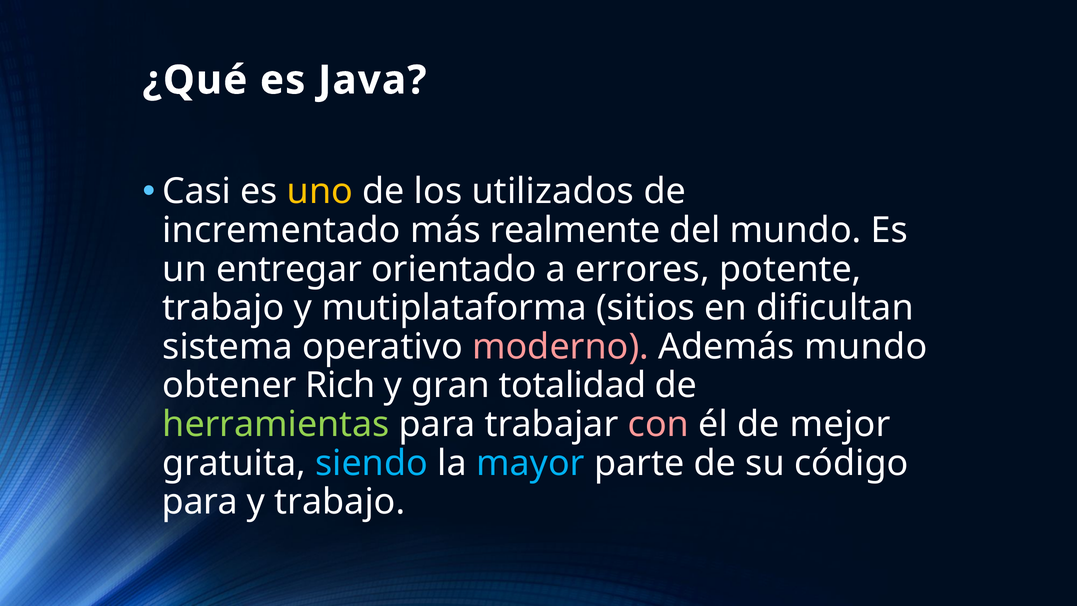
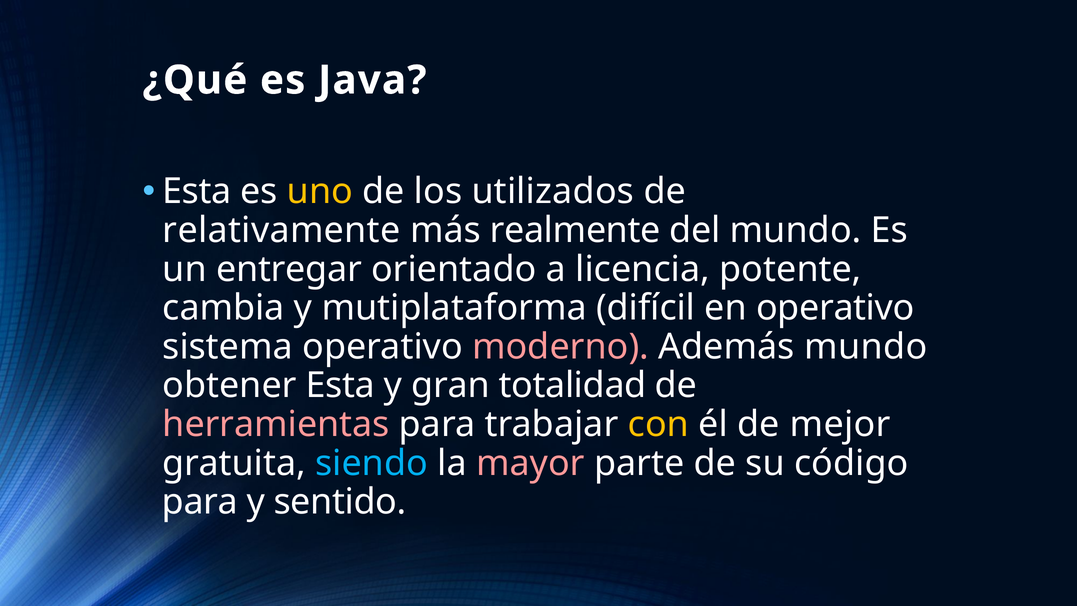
Casi: Casi -> Esta (197, 192)
incrementado: incrementado -> relativamente (281, 230)
errores: errores -> licencia (643, 269)
trabajo: trabajo -> cambia (223, 308)
sitios: sitios -> difícil (646, 308)
en dificultan: dificultan -> operativo (835, 308)
obtener Rich: Rich -> Esta (340, 386)
herramientas colour: light green -> pink (276, 424)
con colour: pink -> yellow (658, 424)
mayor colour: light blue -> pink (530, 463)
y trabajo: trabajo -> sentido (340, 502)
